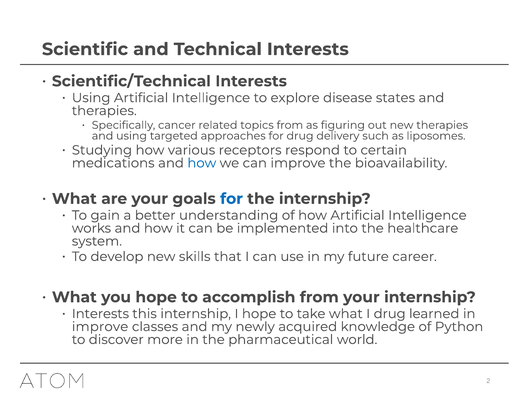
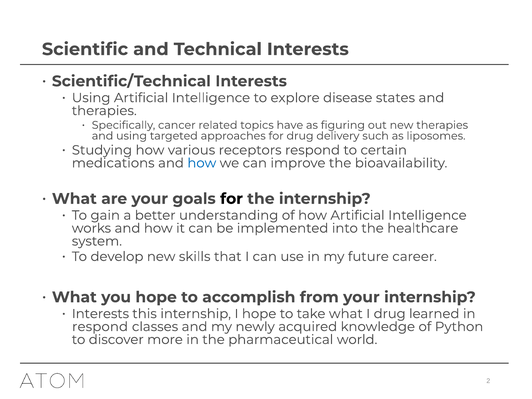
topics from: from -> have (290, 125)
for colour: blue -> black (232, 199)
improve: improve -> respond (100, 327)
